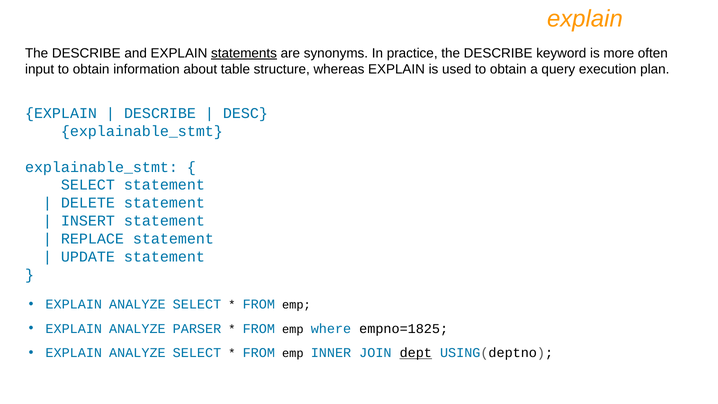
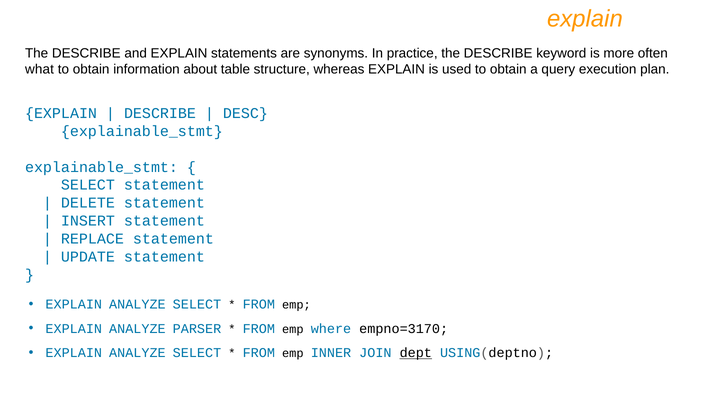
statements underline: present -> none (244, 53)
input: input -> what (40, 69)
empno=1825: empno=1825 -> empno=3170 (404, 329)
